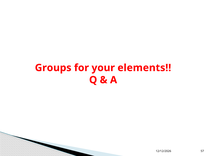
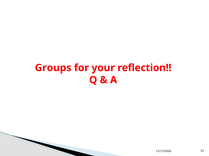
elements: elements -> reflection (144, 68)
